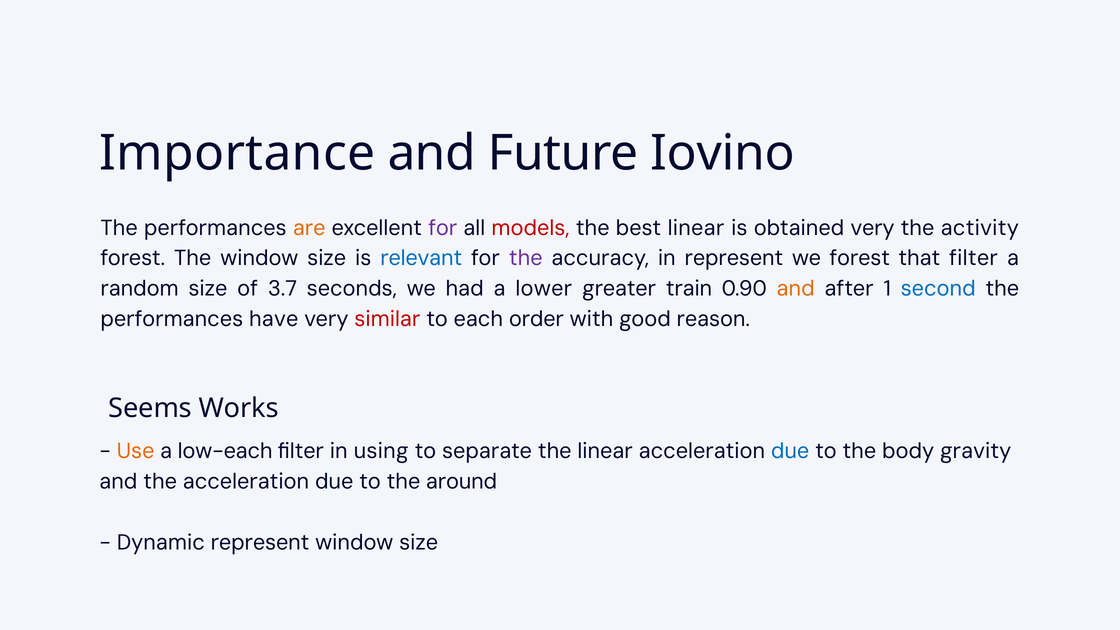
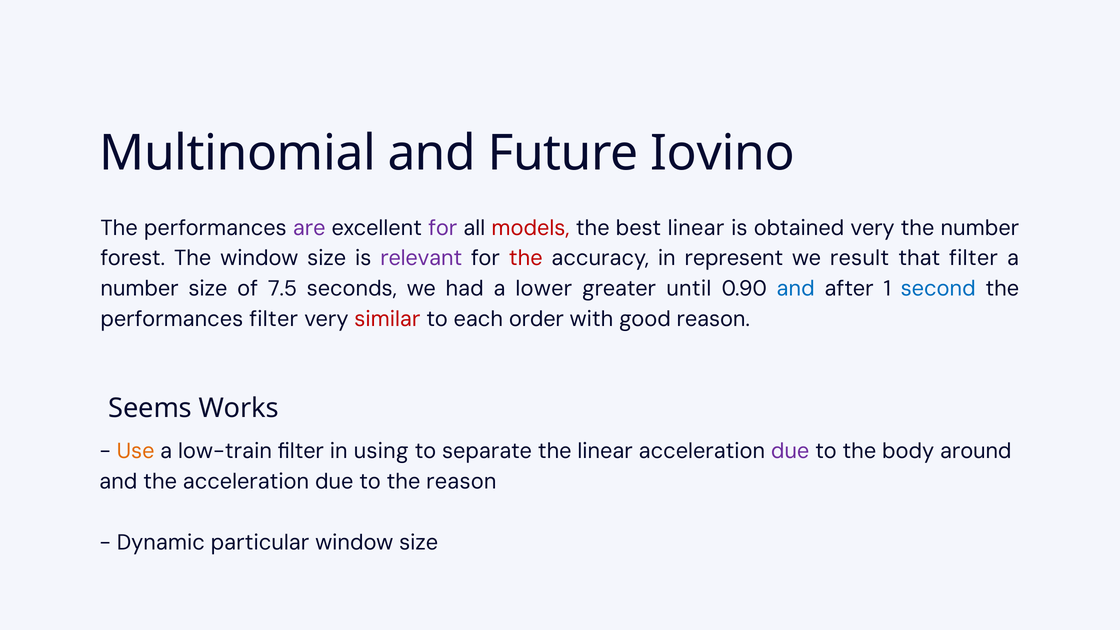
Importance: Importance -> Multinomial (238, 153)
are colour: orange -> purple (309, 228)
the activity: activity -> number (980, 228)
relevant colour: blue -> purple (421, 258)
the colour: purple -> red (526, 258)
we forest: forest -> result (860, 258)
random: random -> number (140, 289)
3.7: 3.7 -> 7.5 (282, 289)
train: train -> until (689, 289)
and colour: orange -> blue (796, 289)
performances have: have -> filter (274, 319)
low-each: low-each -> low-train (225, 451)
due colour: blue -> purple (790, 451)
gravity: gravity -> around (976, 451)
the around: around -> reason (461, 482)
Dynamic represent: represent -> particular (260, 543)
